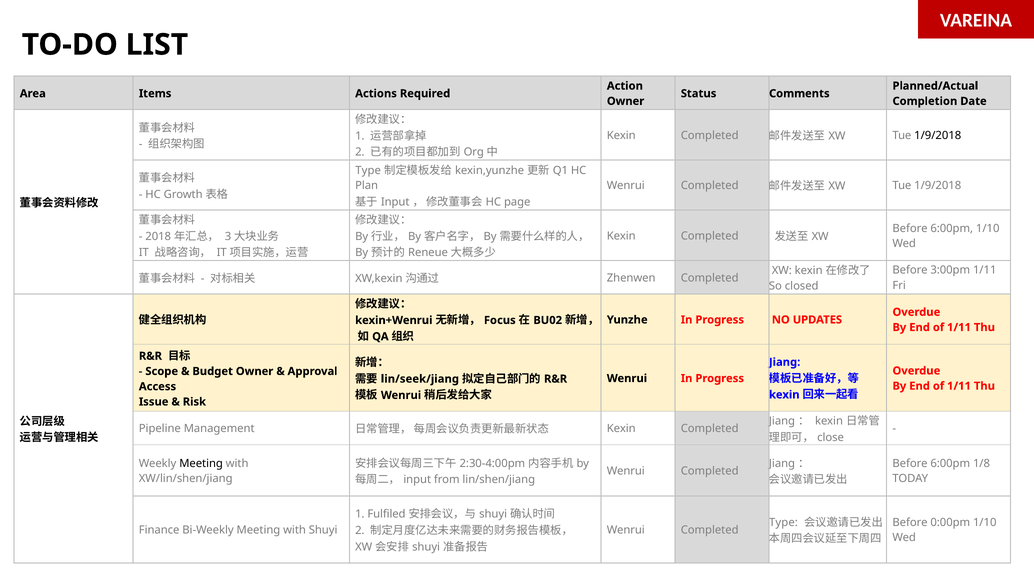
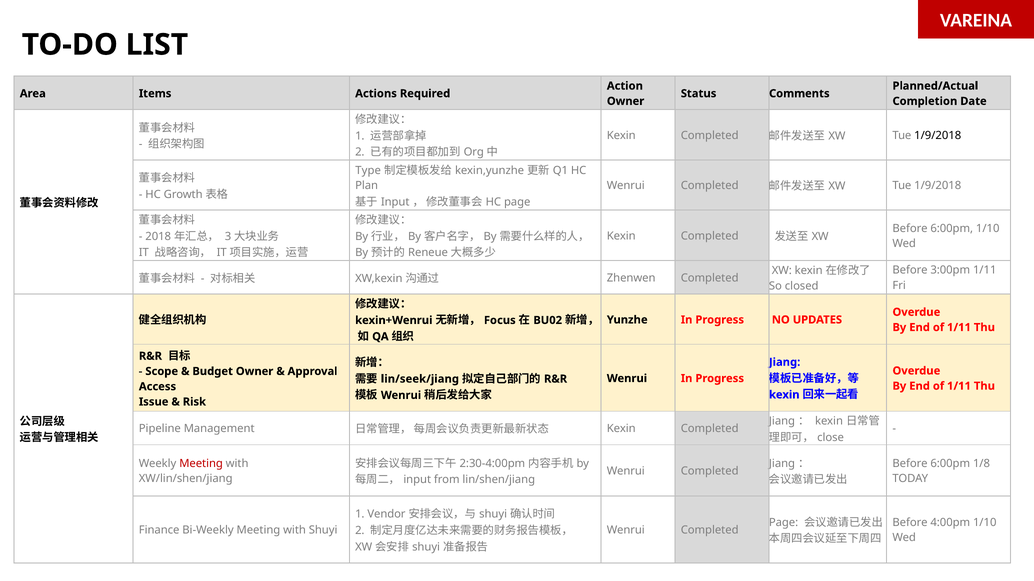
Meeting colour: black -> red (201, 464)
Fulfiled: Fulfiled -> Vendor (386, 515)
Type: Type -> Page (784, 523)
0:00pm: 0:00pm -> 4:00pm (950, 523)
